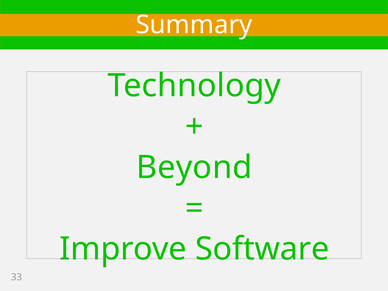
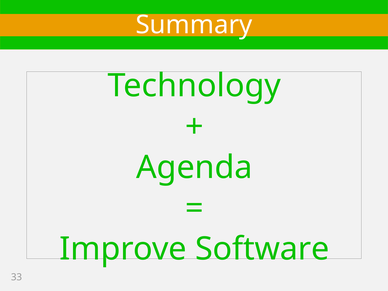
Beyond: Beyond -> Agenda (194, 167)
